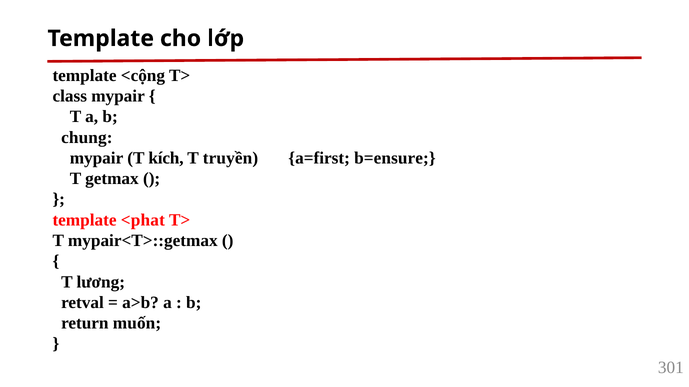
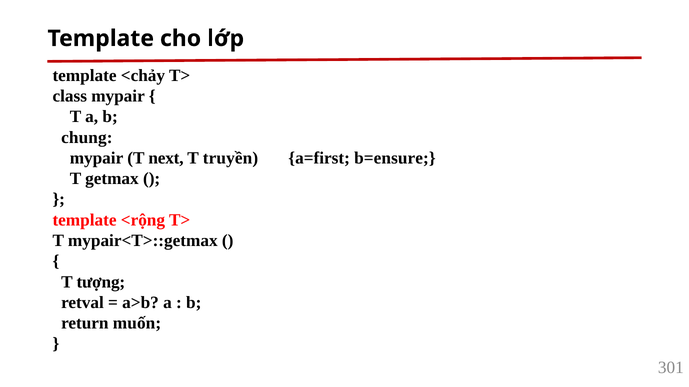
<cộng: <cộng -> <chảy (143, 76)
kích: kích -> next (166, 158)
<phat: <phat -> <rộng (143, 220)
lương: lương -> tượng (101, 282)
